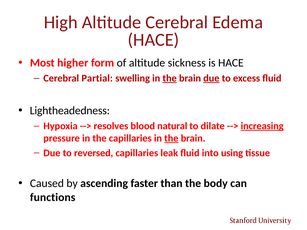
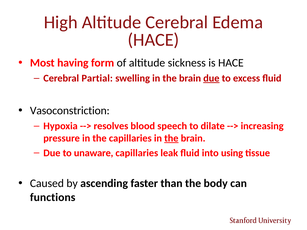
higher: higher -> having (73, 63)
the underline: present -> none (170, 78)
Lightheadedness: Lightheadedness -> Vasoconstriction (70, 111)
natural: natural -> speech (172, 126)
increasing underline: present -> none (262, 126)
reversed: reversed -> unaware (94, 153)
